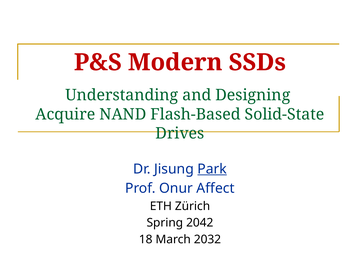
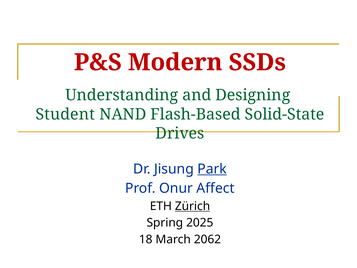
Acquire: Acquire -> Student (65, 114)
Zürich underline: none -> present (193, 206)
2042: 2042 -> 2025 (200, 223)
2032: 2032 -> 2062 (207, 239)
